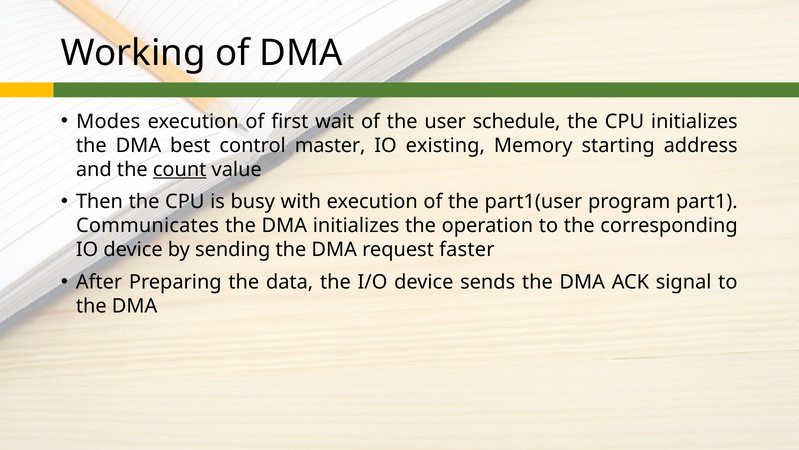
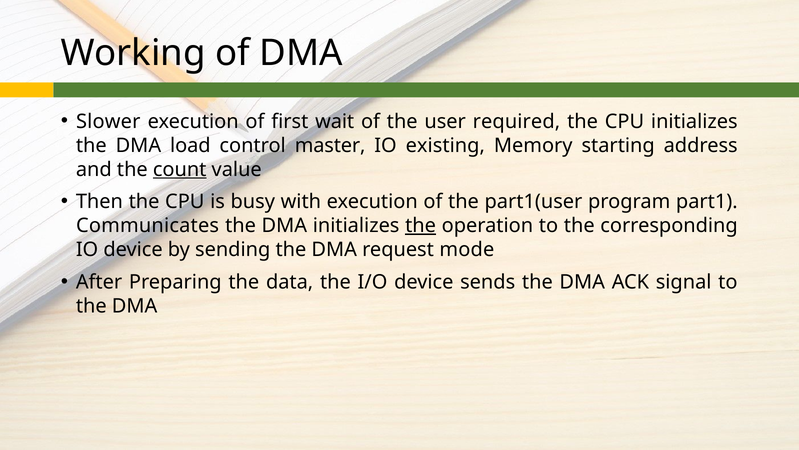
Modes: Modes -> Slower (108, 121)
schedule: schedule -> required (516, 121)
best: best -> load (190, 145)
the underline: none -> present (421, 225)
faster: faster -> mode (467, 249)
